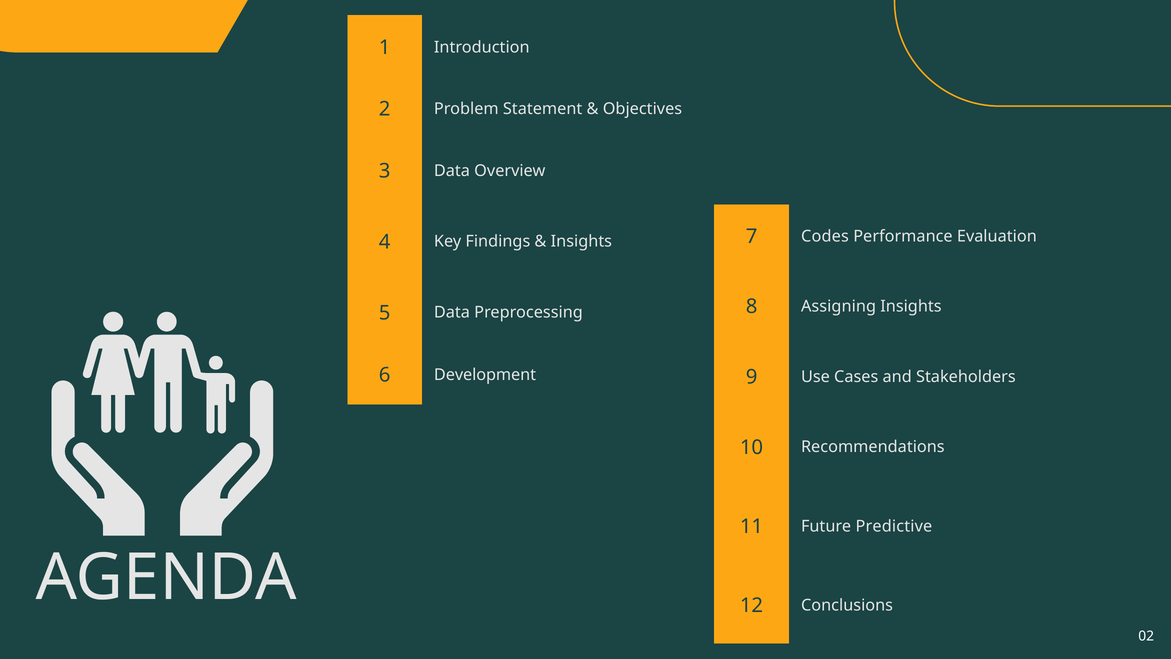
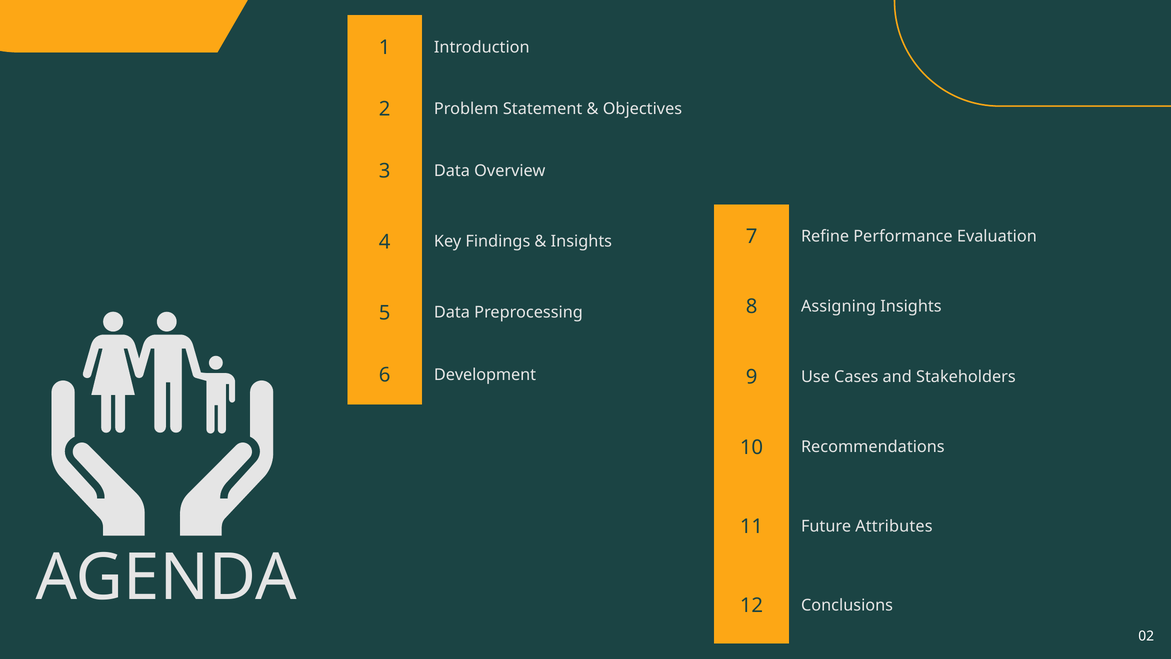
Codes: Codes -> Refine (825, 236)
Predictive: Predictive -> Attributes (894, 526)
